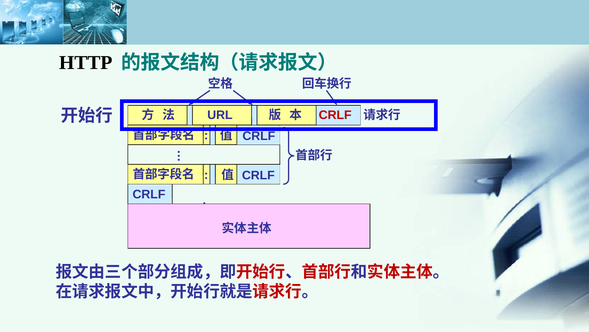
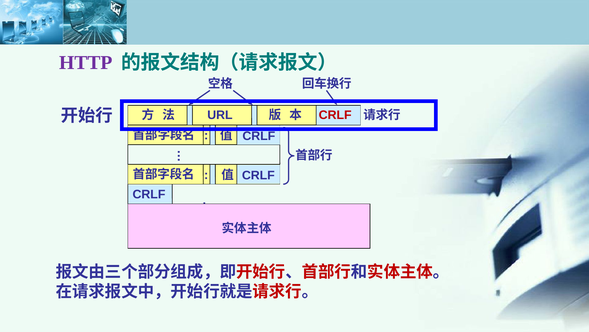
HTTP colour: black -> purple (86, 62)
